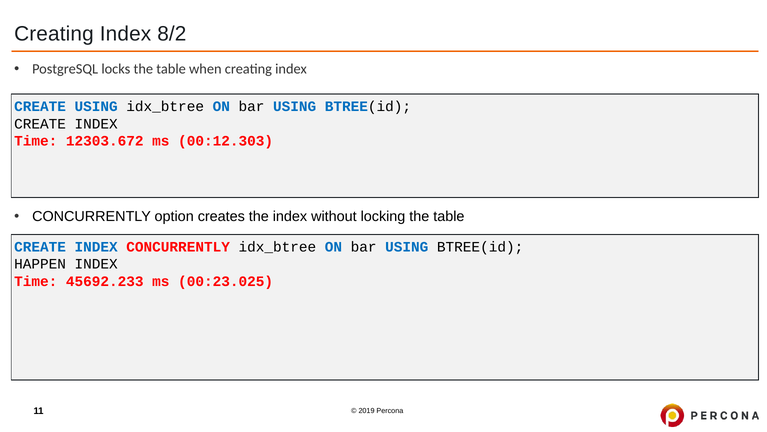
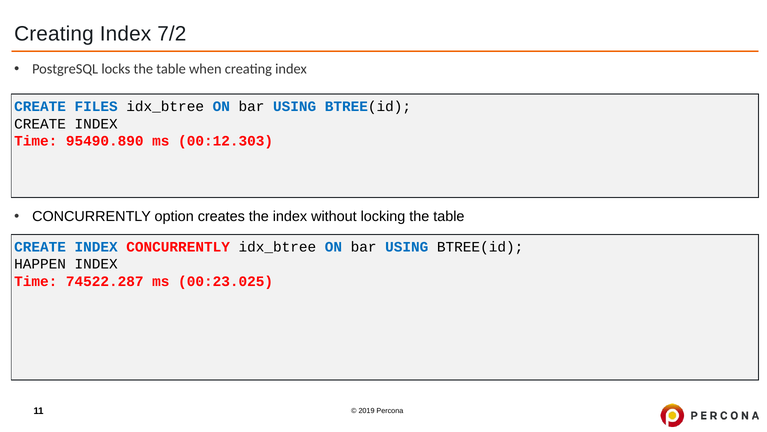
8/2: 8/2 -> 7/2 (172, 34)
CREATE USING: USING -> FILES (96, 107)
12303.672: 12303.672 -> 95490.890 (105, 141)
45692.233: 45692.233 -> 74522.287 (105, 281)
